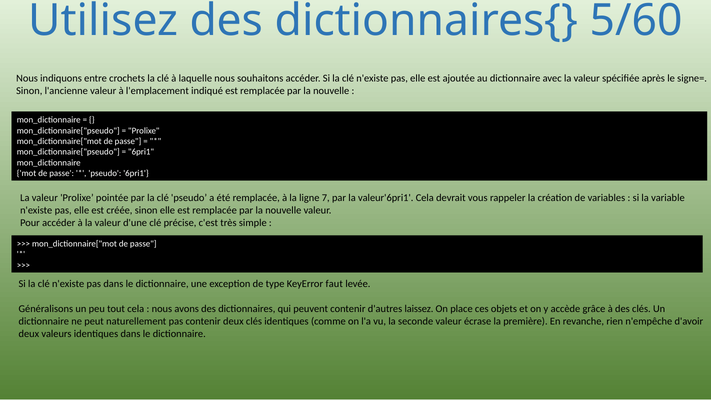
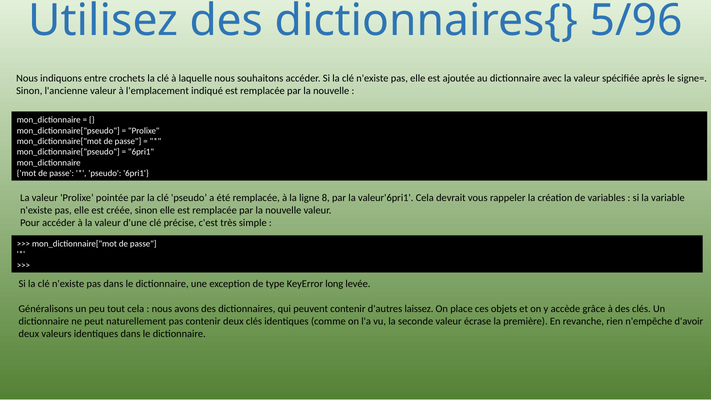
5/60: 5/60 -> 5/96 (636, 20)
7: 7 -> 8 (326, 198)
faut: faut -> long (334, 284)
